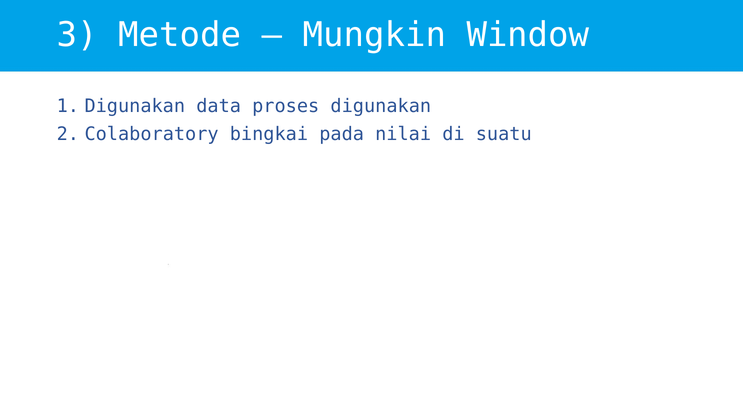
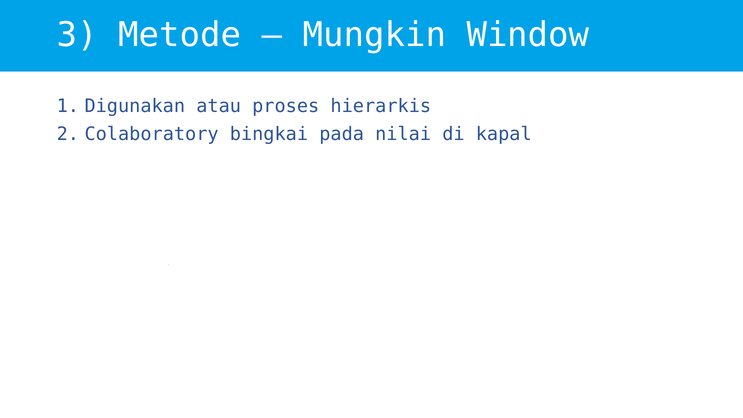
data: data -> atau (219, 106)
proses digunakan: digunakan -> hierarkis (381, 106)
suatu: suatu -> kapal (504, 134)
